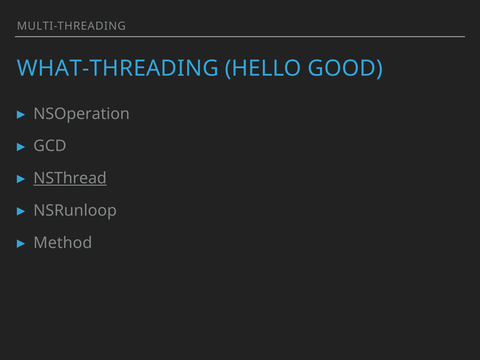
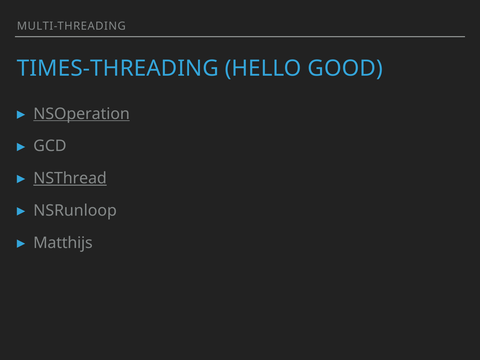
WHAT-THREADING: WHAT-THREADING -> TIMES-THREADING (118, 68)
NSOperation underline: none -> present (82, 114)
Method: Method -> Matthijs (63, 243)
